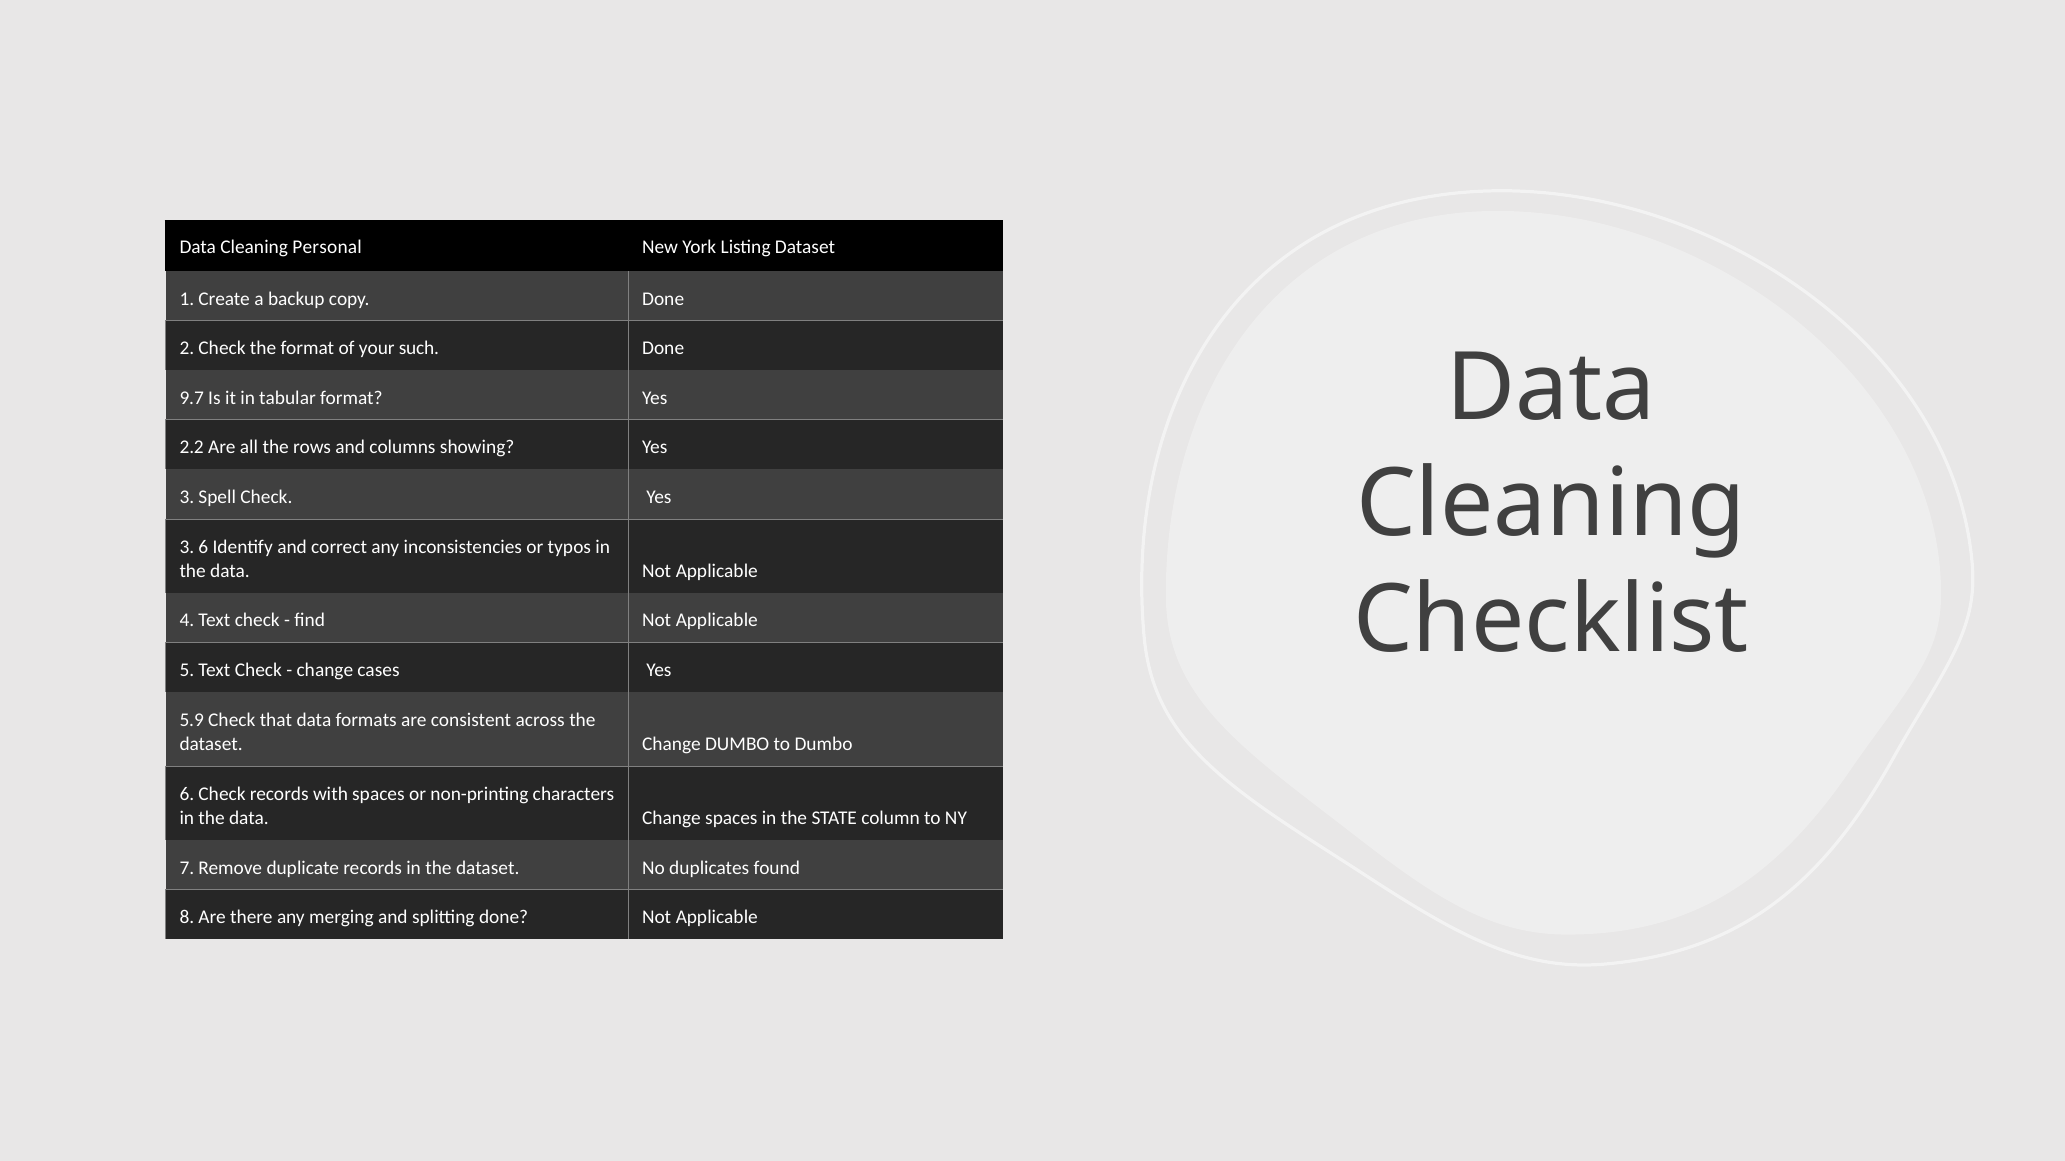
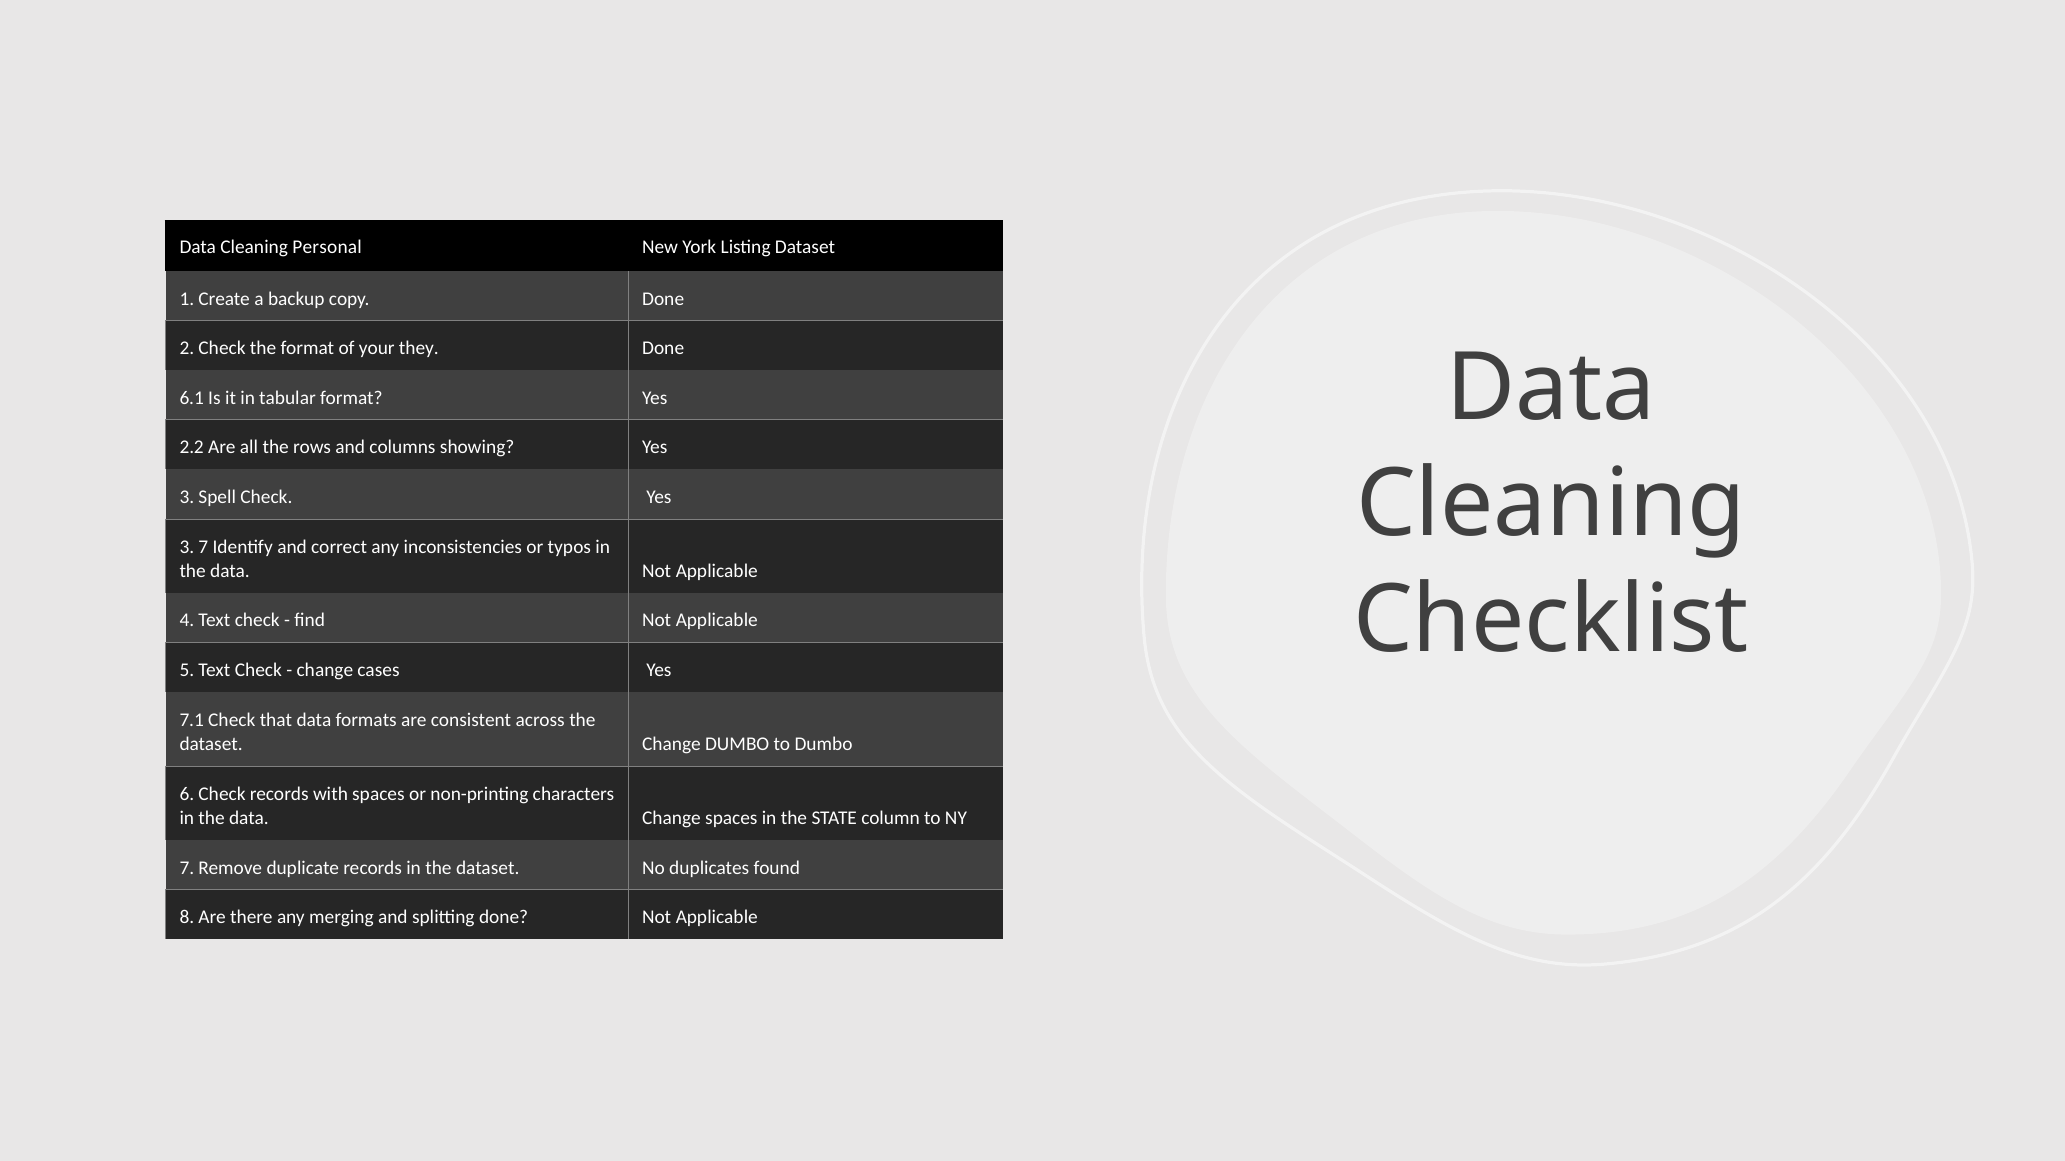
such: such -> they (419, 349)
9.7: 9.7 -> 6.1 (192, 398)
3 6: 6 -> 7 (203, 548)
5.9: 5.9 -> 7.1 (192, 721)
